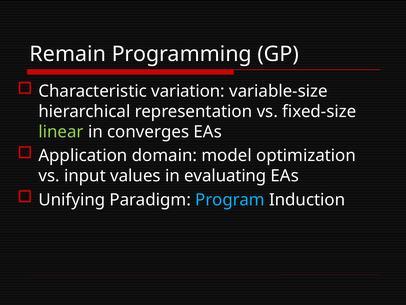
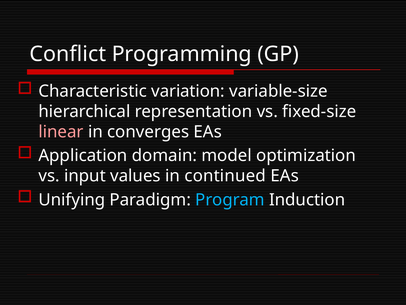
Remain: Remain -> Conflict (68, 54)
linear colour: light green -> pink (61, 132)
evaluating: evaluating -> continued (225, 176)
